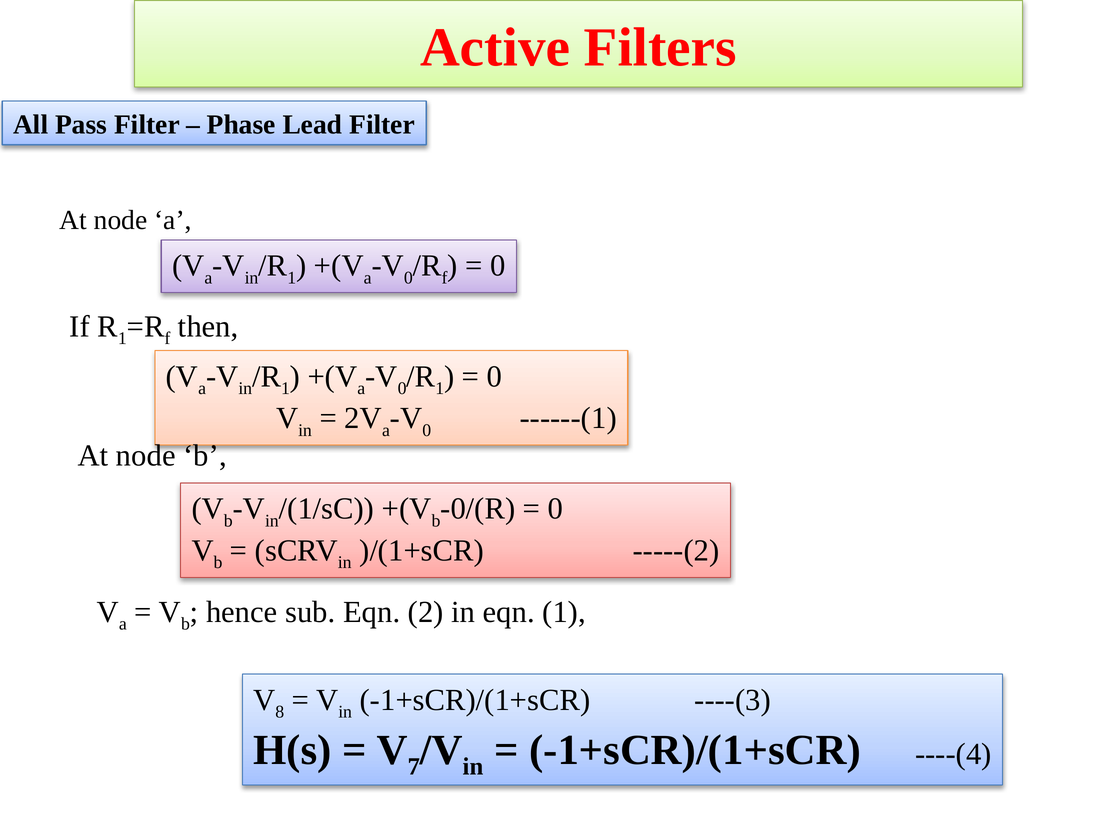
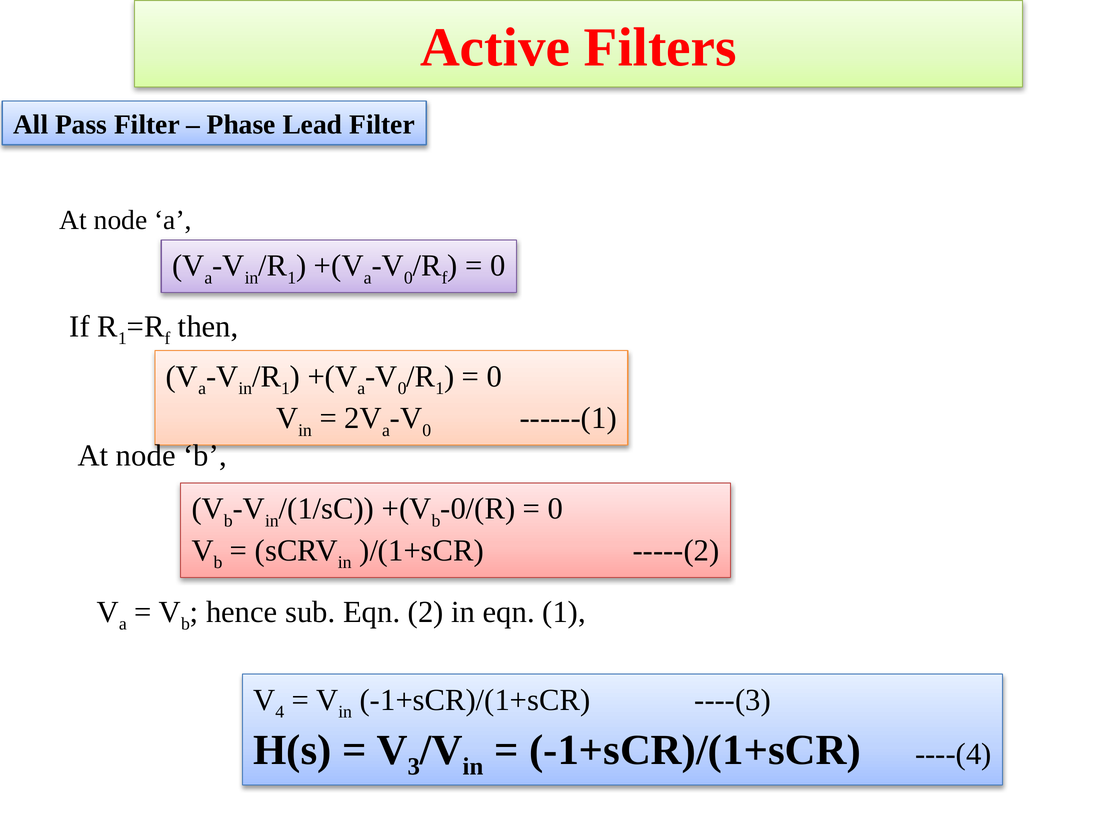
8: 8 -> 4 (280, 712)
7: 7 -> 3 (414, 767)
